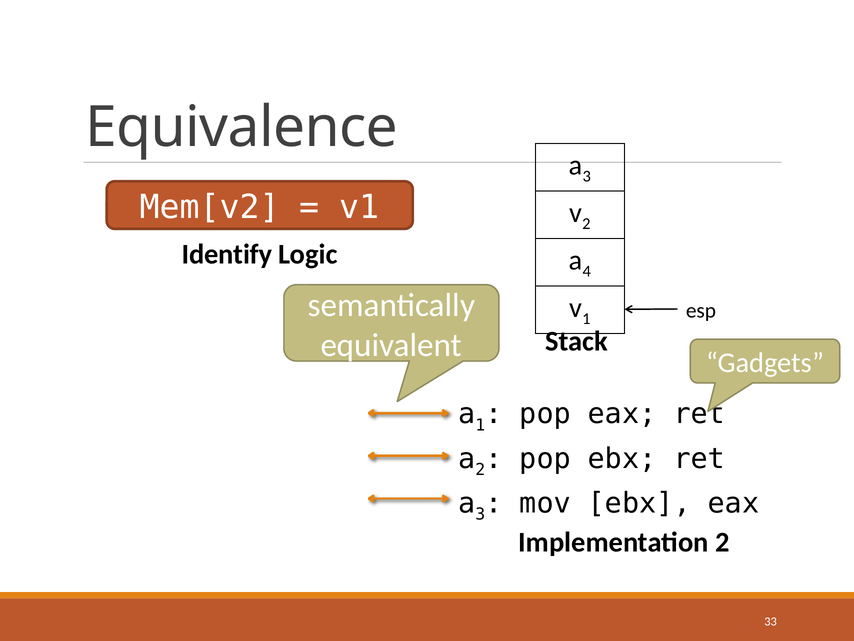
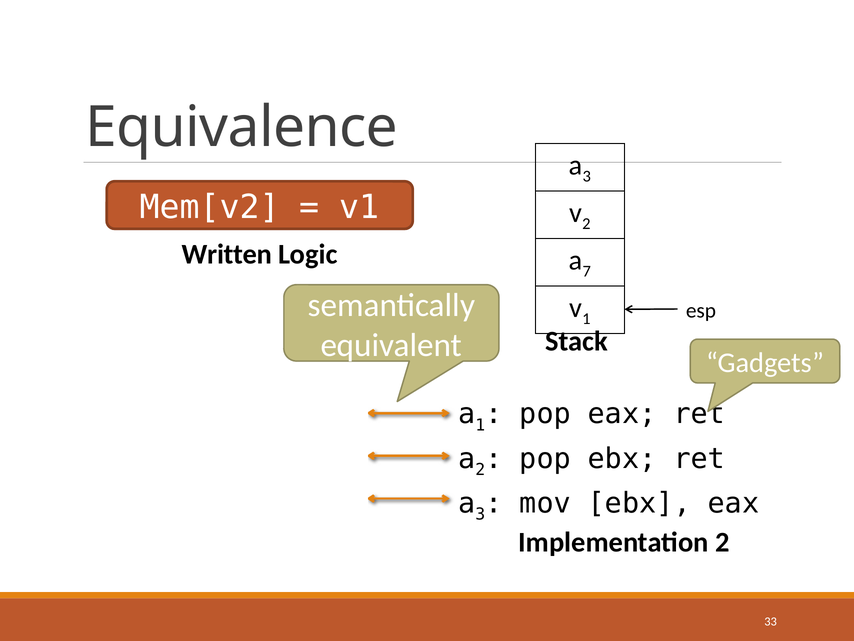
Identify: Identify -> Written (227, 254)
4: 4 -> 7 (587, 271)
